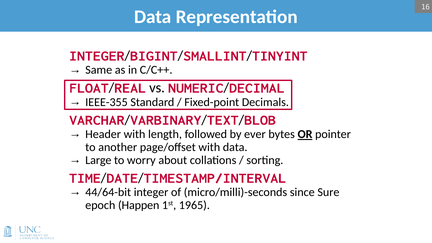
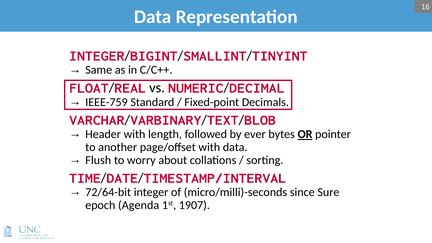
IEEE-355: IEEE-355 -> IEEE-759 (107, 102)
Large: Large -> Flush (98, 160)
44/64-bit: 44/64-bit -> 72/64-bit (108, 192)
Happen: Happen -> Agenda (139, 205)
1965: 1965 -> 1907 (194, 205)
